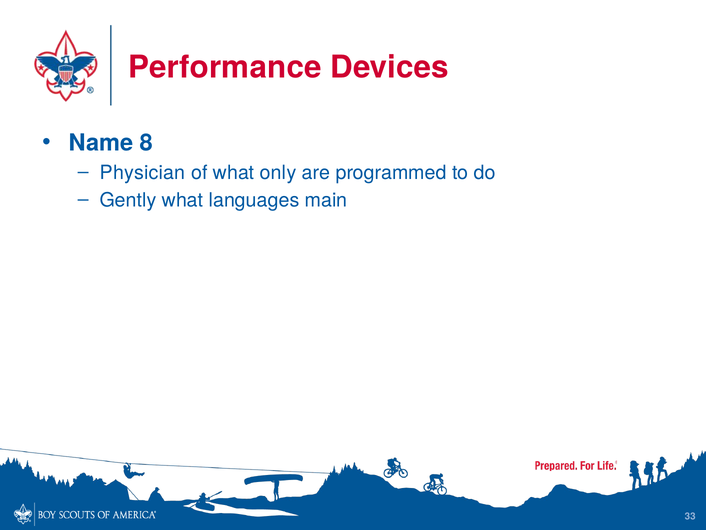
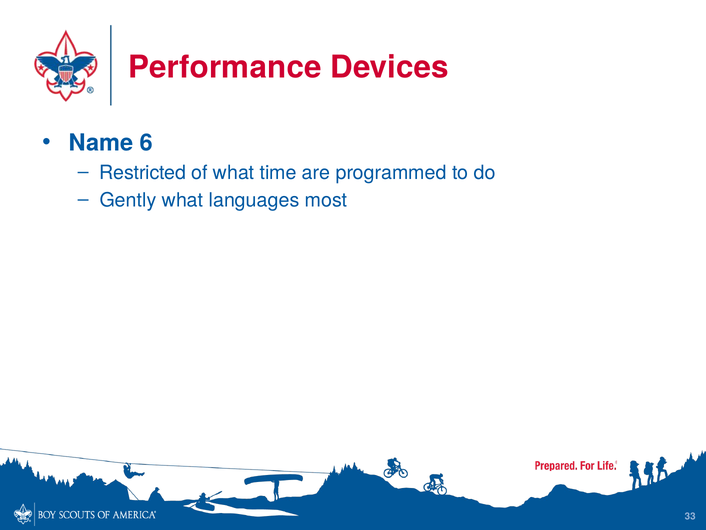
8: 8 -> 6 (146, 143)
Physician: Physician -> Restricted (143, 172)
only: only -> time (278, 172)
main: main -> most (326, 200)
